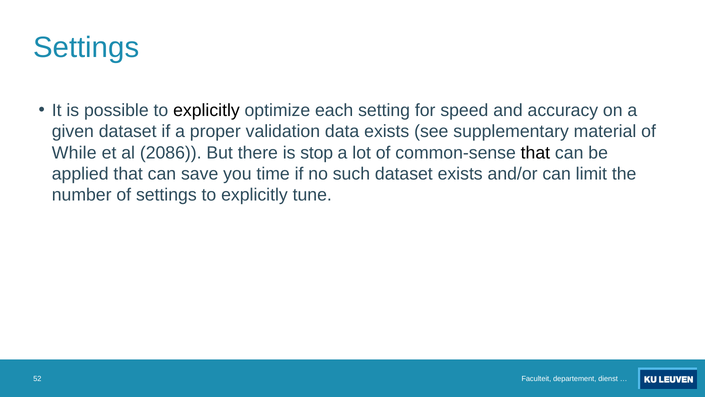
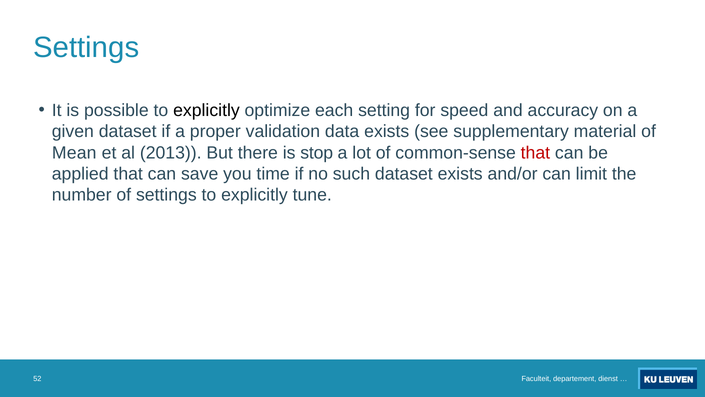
While: While -> Mean (74, 153)
2086: 2086 -> 2013 (171, 153)
that colour: black -> red (535, 153)
